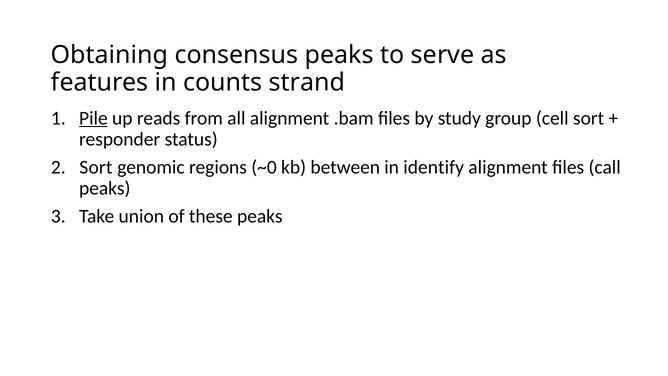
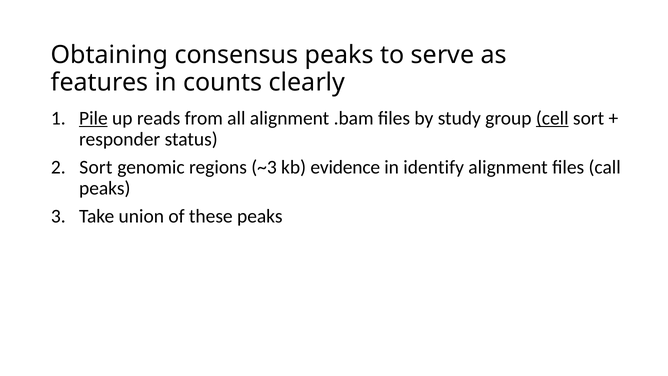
strand: strand -> clearly (307, 82)
cell underline: none -> present (552, 118)
~0: ~0 -> ~3 (264, 167)
between: between -> evidence (345, 167)
